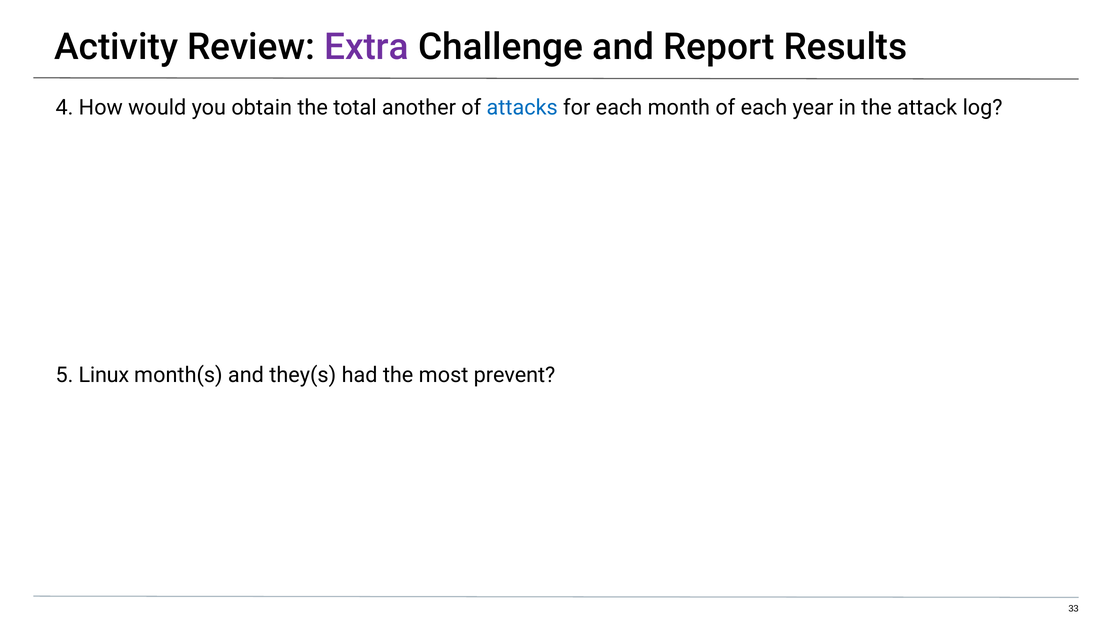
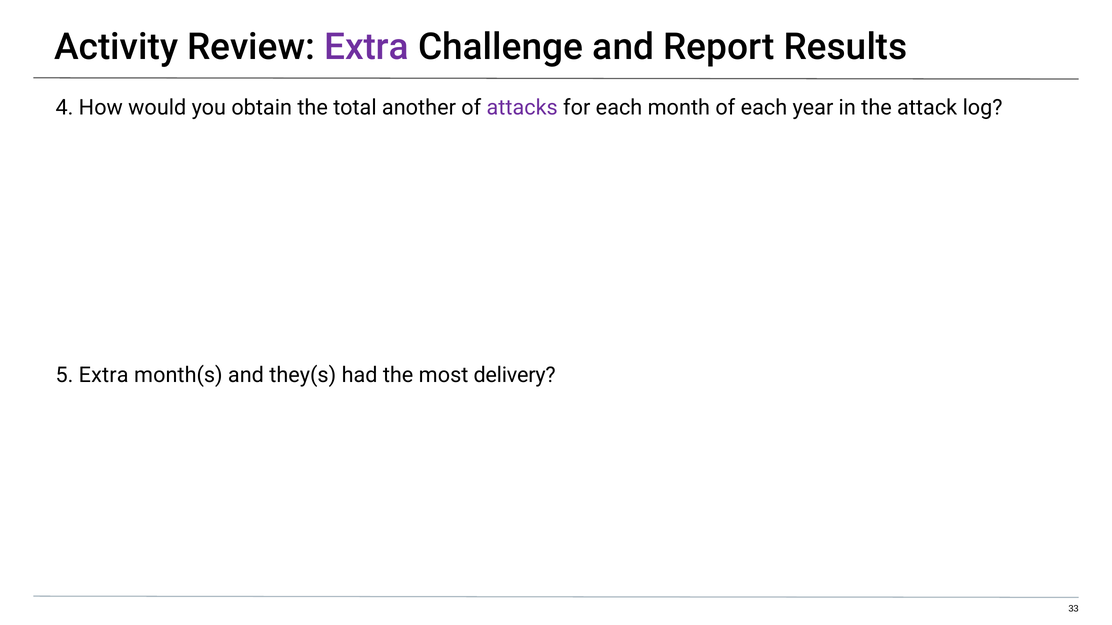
attacks colour: blue -> purple (522, 108)
5 Linux: Linux -> Extra (104, 375)
prevent: prevent -> delivery (515, 375)
